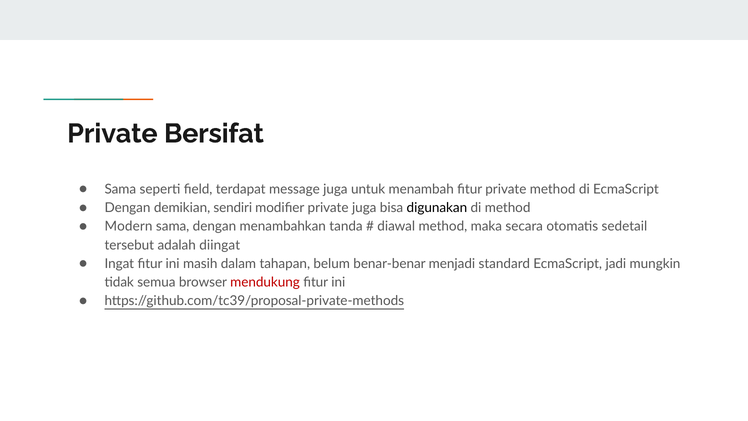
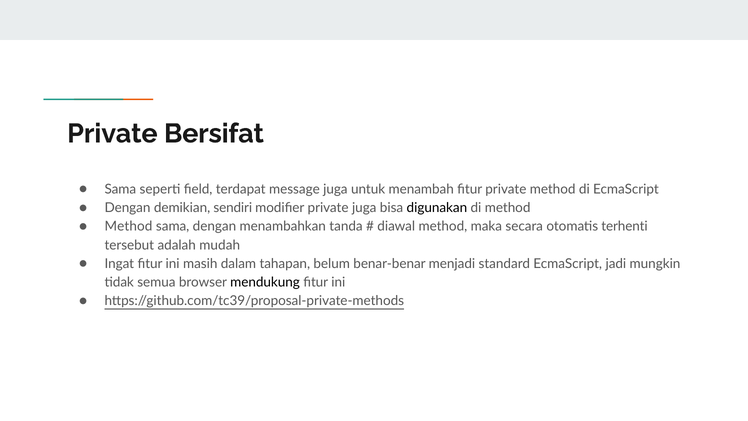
Modern: Modern -> Method (128, 226)
sedetail: sedetail -> terhenti (624, 226)
diingat: diingat -> mudah (220, 245)
mendukung colour: red -> black (265, 282)
